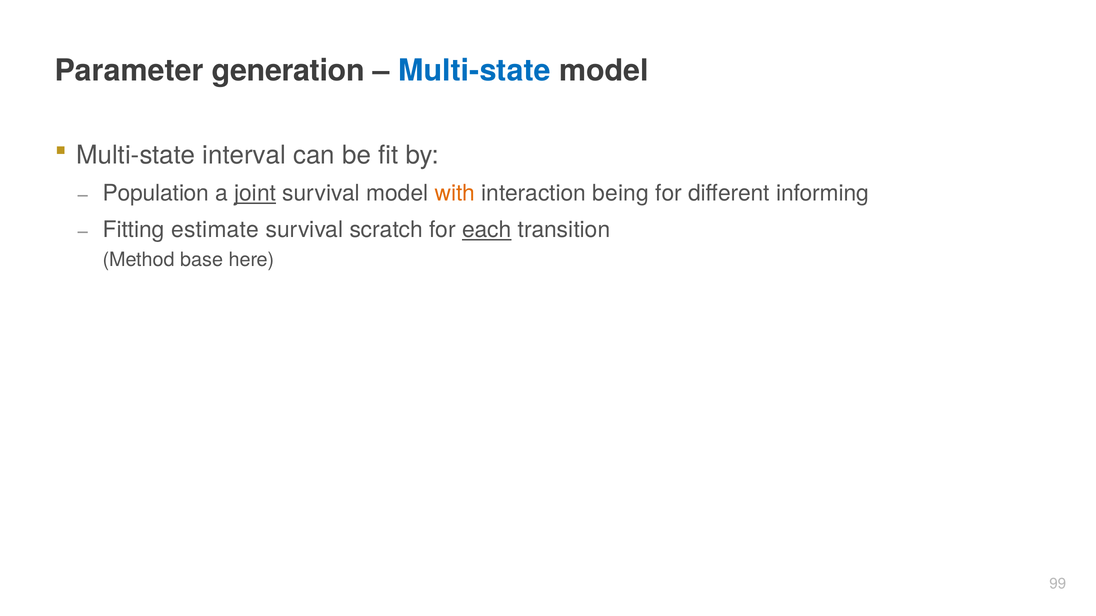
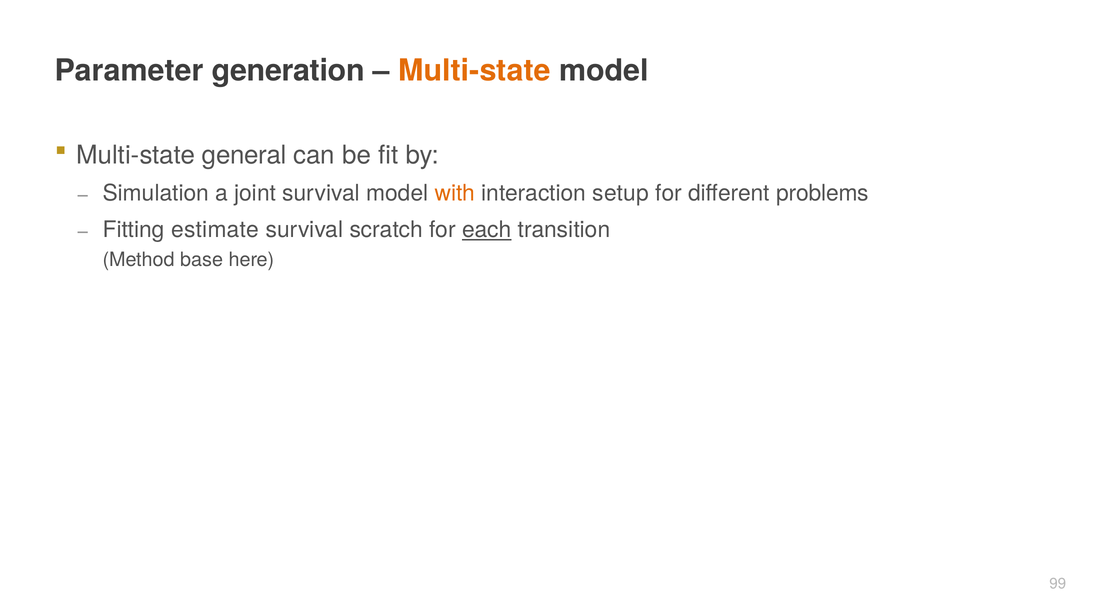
Multi-state colour: blue -> orange (474, 71)
interval: interval -> general (244, 155)
Population: Population -> Simulation (156, 193)
joint underline: present -> none (255, 193)
being: being -> setup (621, 193)
informing: informing -> problems (822, 193)
